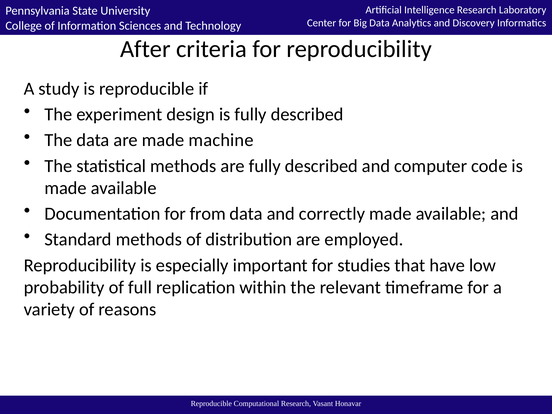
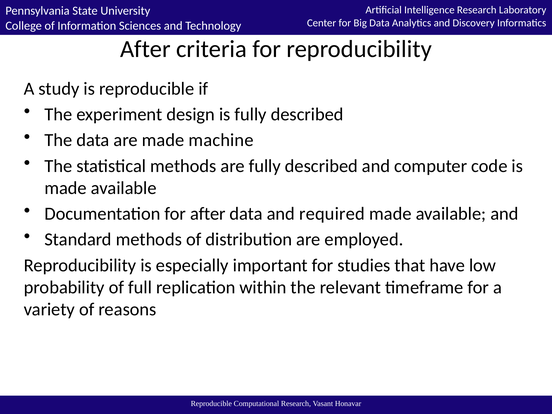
for from: from -> after (208, 214)
correctly: correctly -> required (332, 214)
